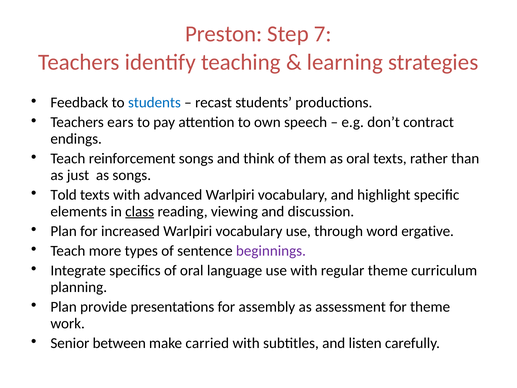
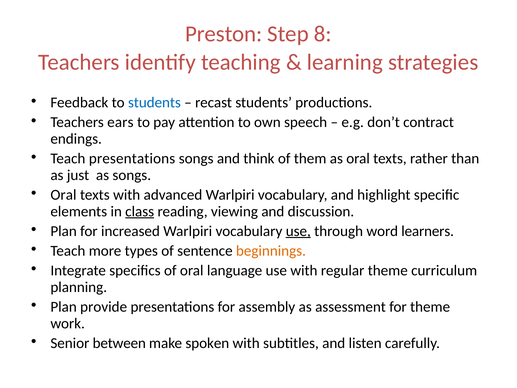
7: 7 -> 8 (323, 34)
Teach reinforcement: reinforcement -> presentations (132, 158)
Told: Told -> Oral (63, 195)
use underline: none -> present (298, 231)
ergative: ergative -> learners (428, 231)
beginnings colour: purple -> orange (271, 251)
carried: carried -> spoken (207, 343)
